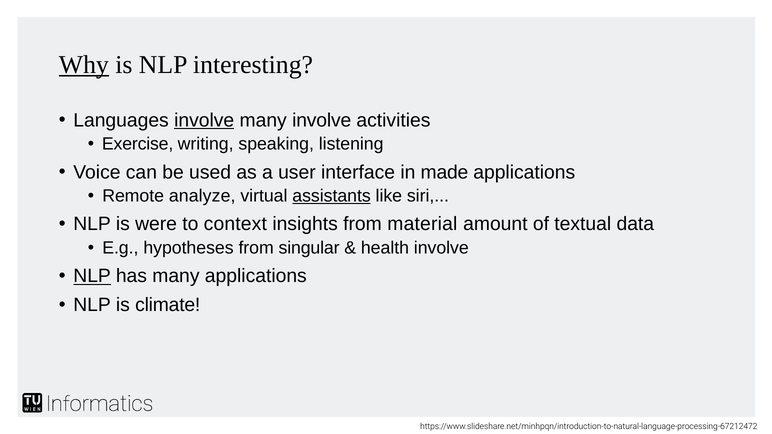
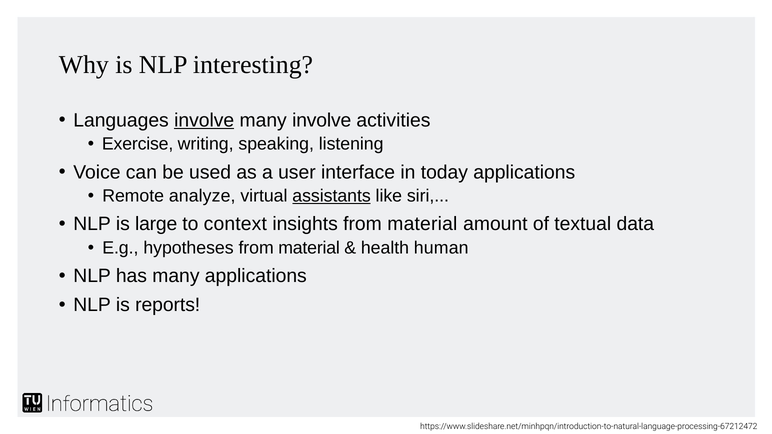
Why underline: present -> none (84, 65)
made: made -> today (444, 172)
were: were -> large (156, 224)
hypotheses from singular: singular -> material (309, 248)
health involve: involve -> human (441, 248)
NLP underline: present -> none (92, 276)
climate: climate -> reports (168, 305)
